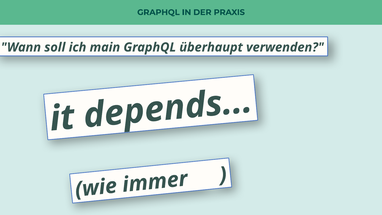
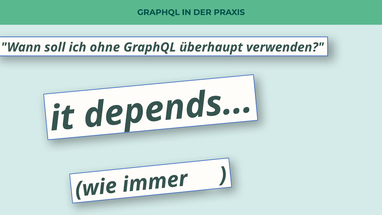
main: main -> ohne (105, 47)
